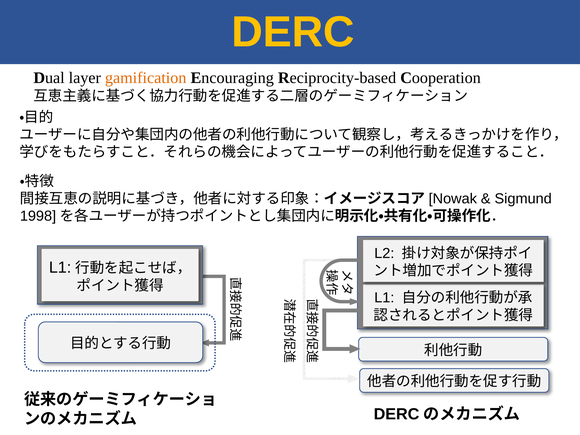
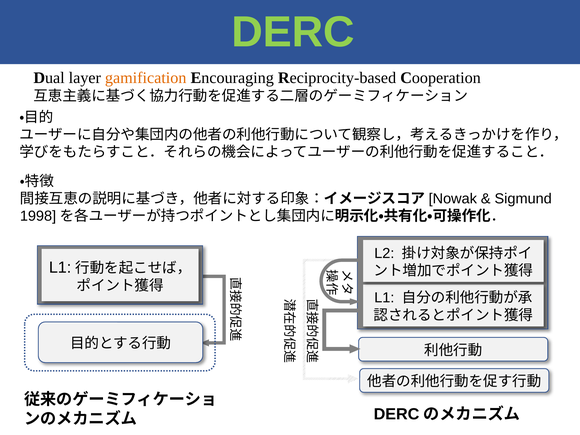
DERC colour: yellow -> light green (293, 32)
